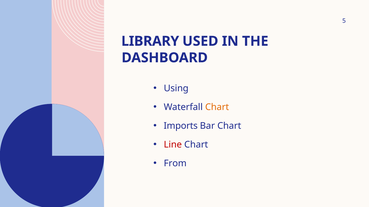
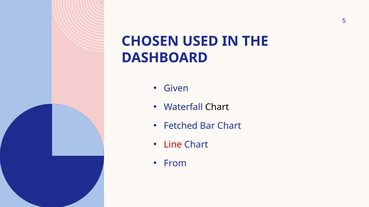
LIBRARY: LIBRARY -> CHOSEN (150, 41)
Using: Using -> Given (176, 89)
Chart colour: orange -> black (217, 107)
Imports: Imports -> Fetched (181, 126)
